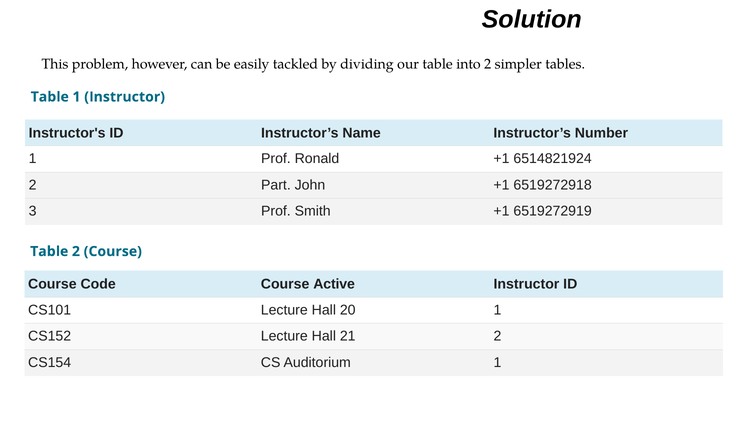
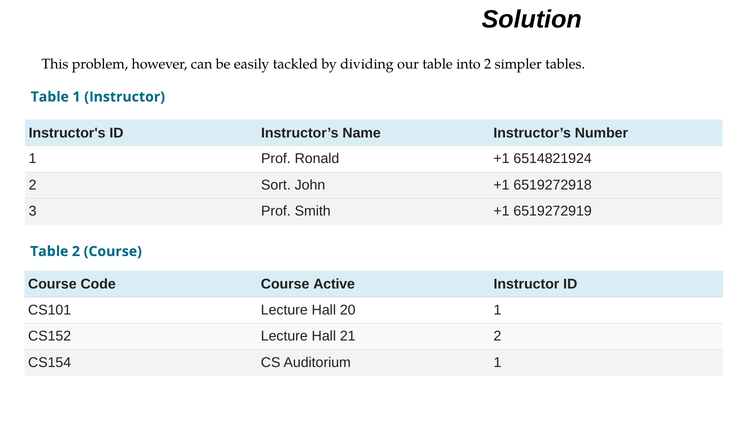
Part: Part -> Sort (276, 185)
